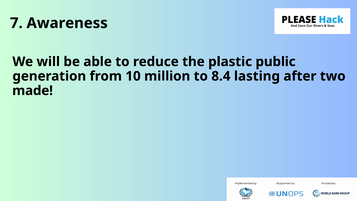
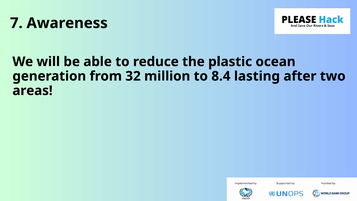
public: public -> ocean (276, 62)
10: 10 -> 32 (133, 76)
made: made -> areas (33, 91)
